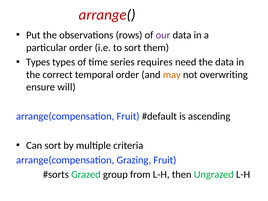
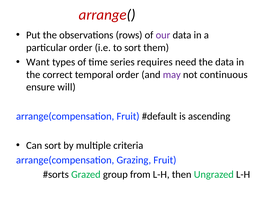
Types: Types -> Want (38, 62)
may colour: orange -> purple (172, 75)
overwriting: overwriting -> continuous (224, 75)
